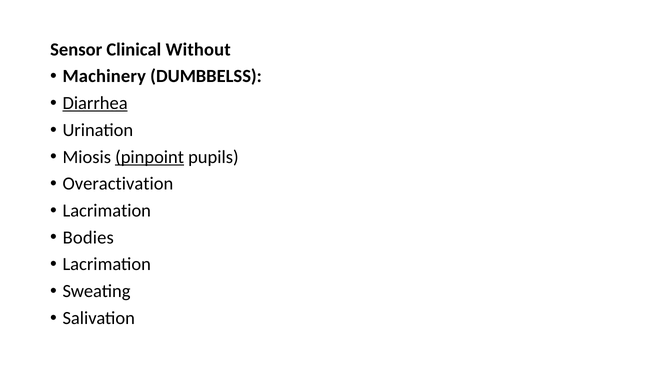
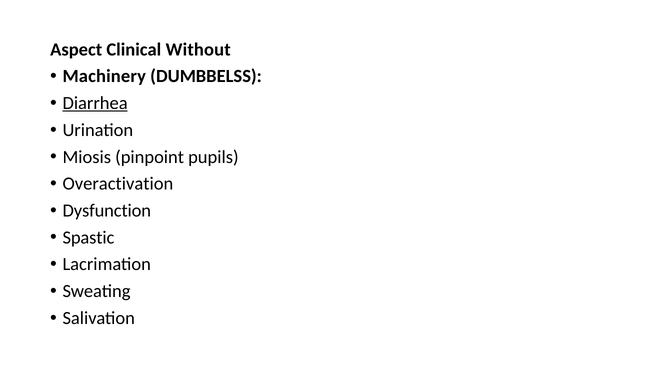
Sensor: Sensor -> Aspect (76, 50)
pinpoint underline: present -> none (150, 157)
Lacrimation: Lacrimation -> Dysfunction (107, 211)
Bodies: Bodies -> Spastic (88, 238)
